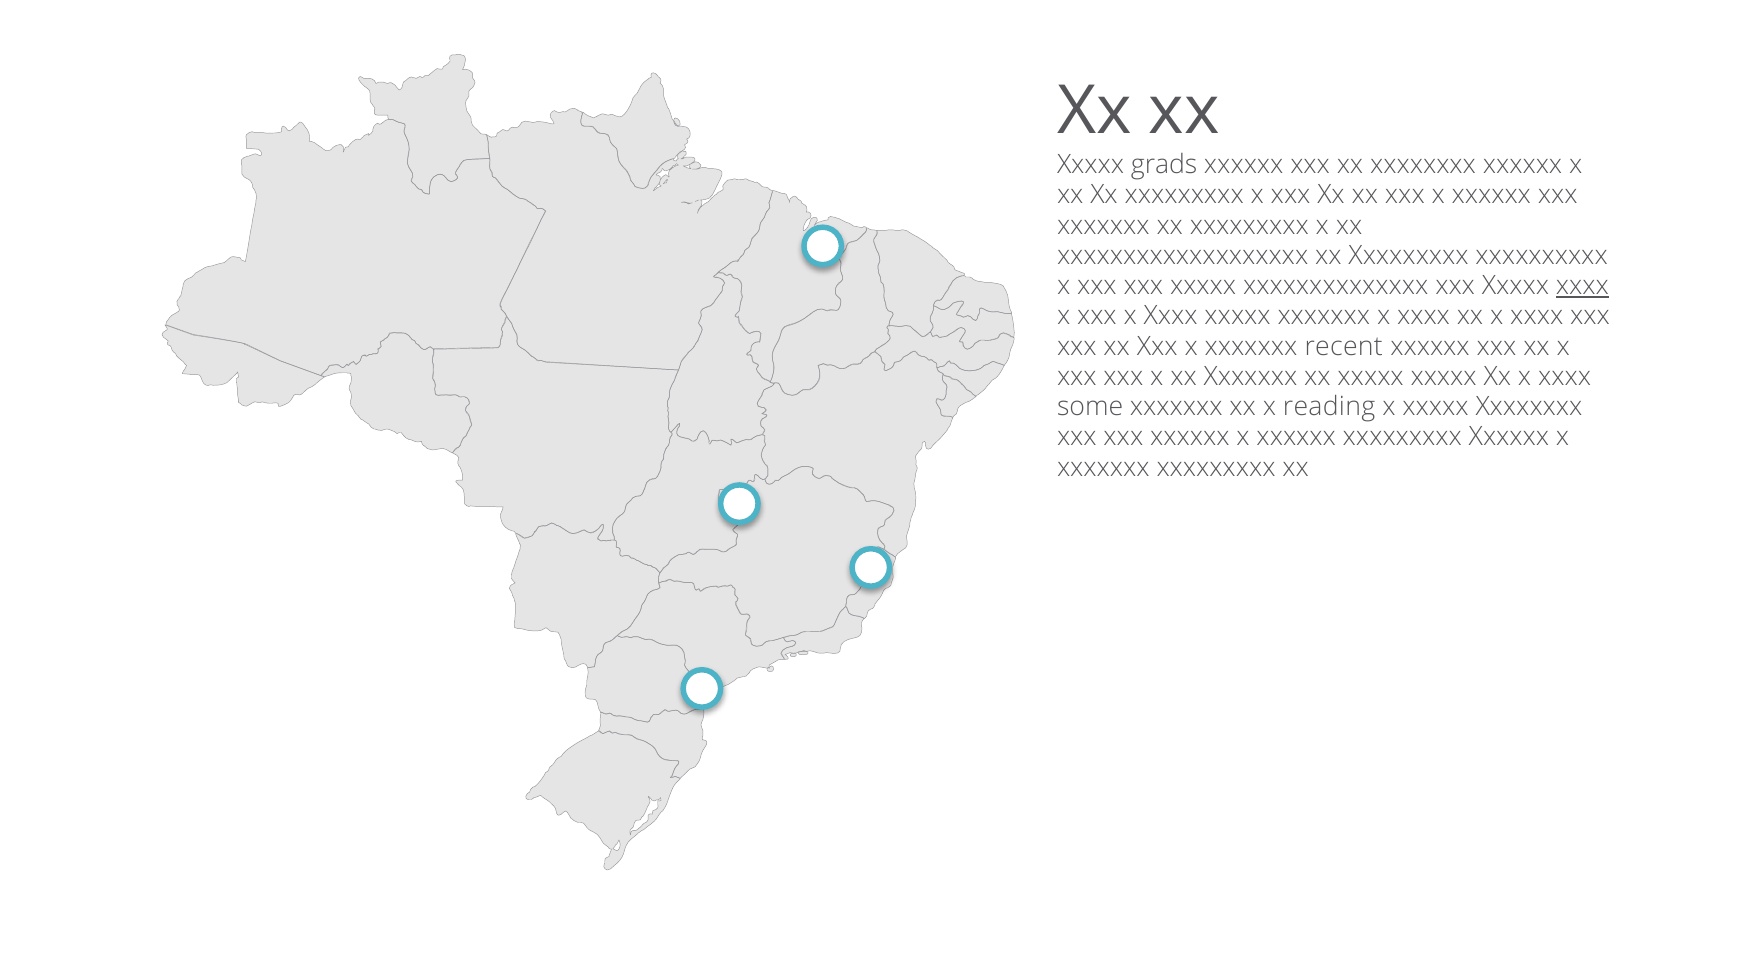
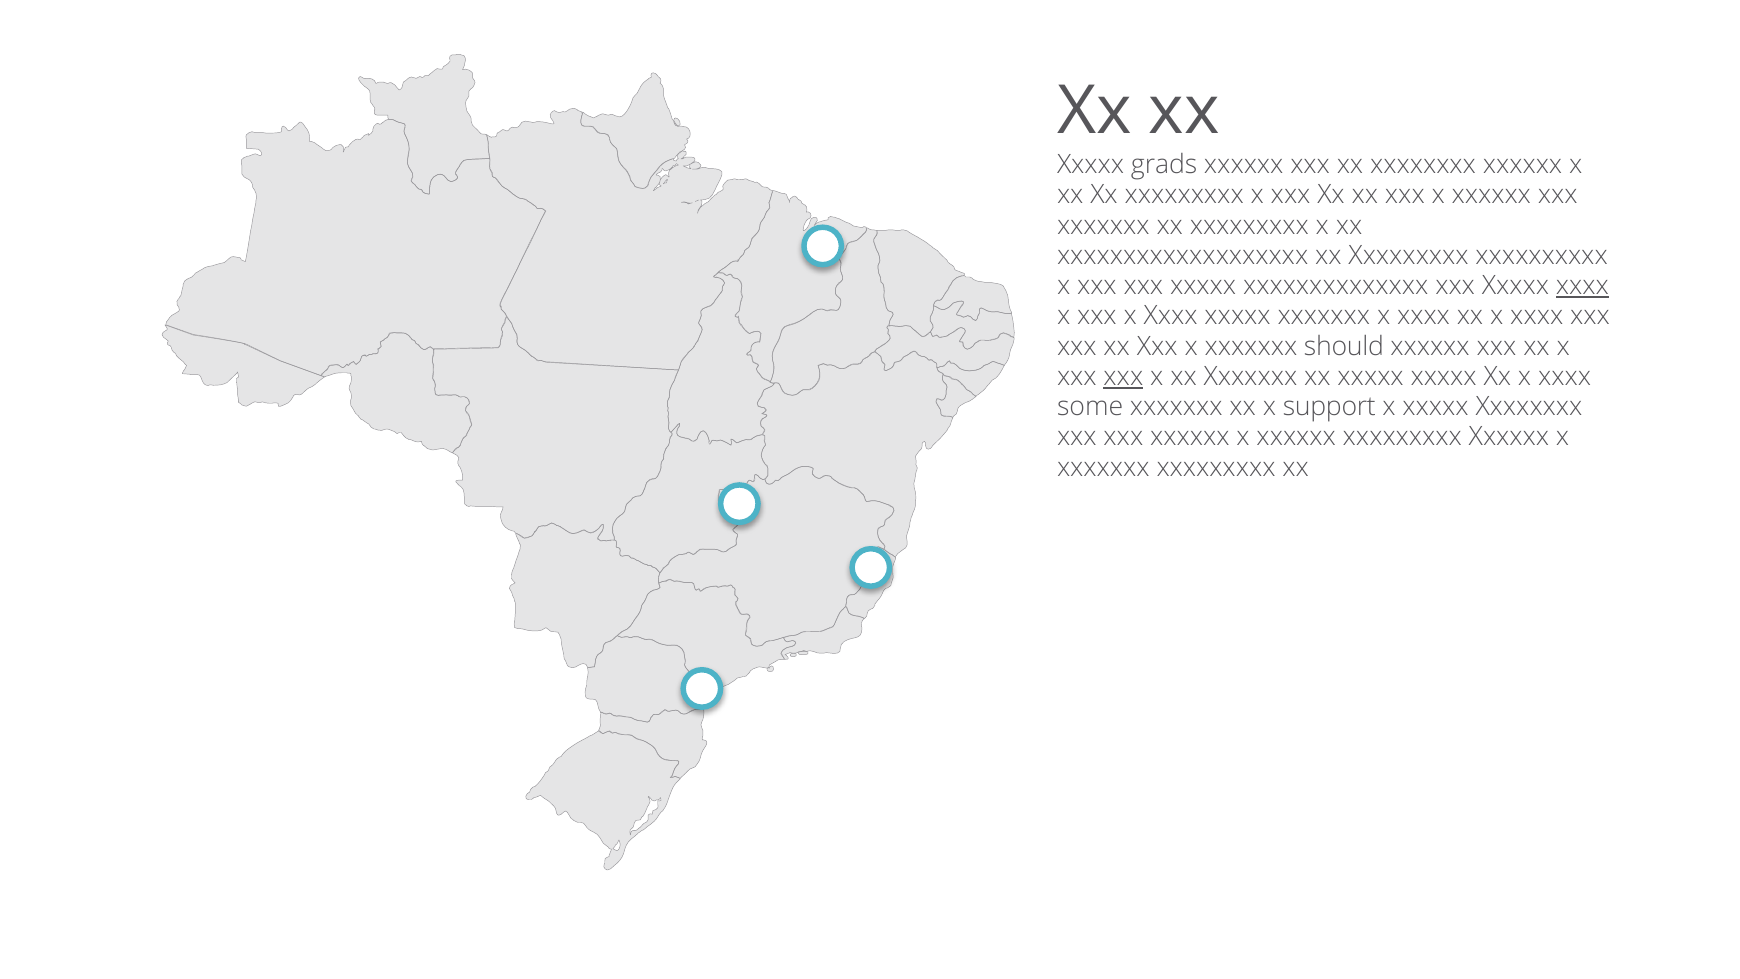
recent: recent -> should (1344, 346)
xxx underline: none -> present (1123, 377)
reading: reading -> support (1329, 407)
